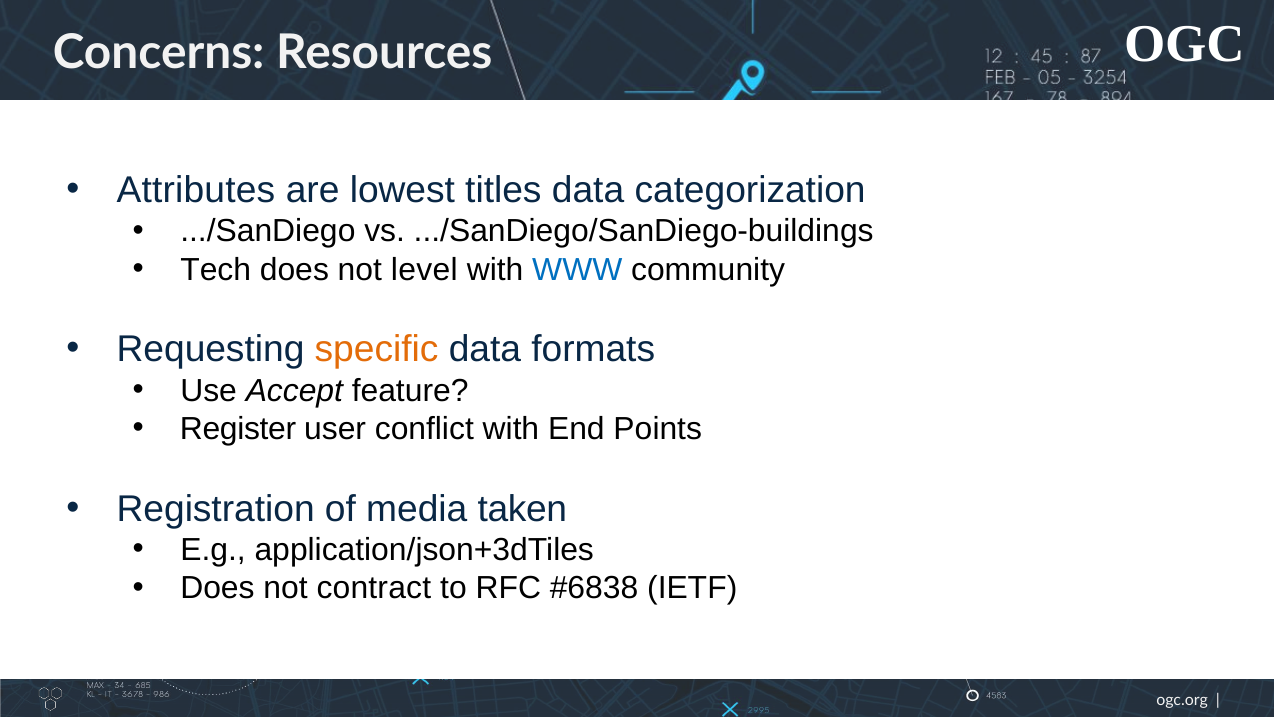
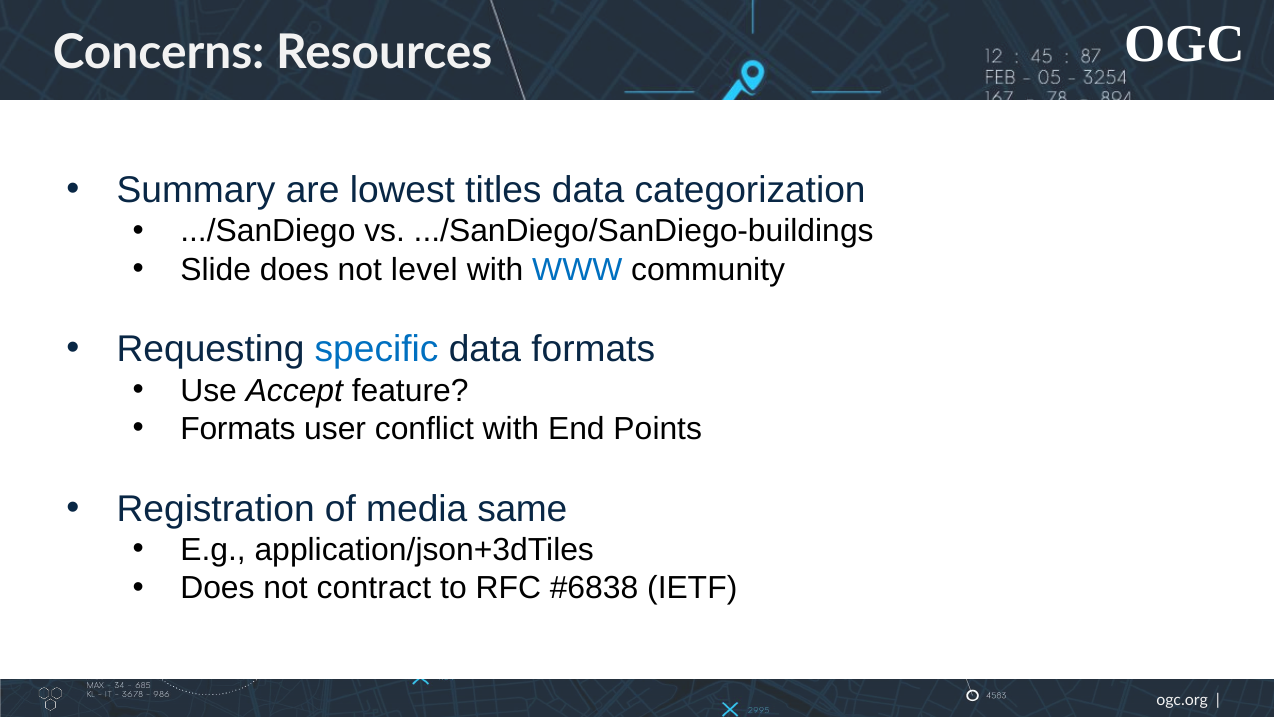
Attributes: Attributes -> Summary (196, 190)
Tech: Tech -> Slide (216, 269)
specific colour: orange -> blue (377, 349)
Register: Register -> Formats (238, 429)
taken: taken -> same (522, 509)
